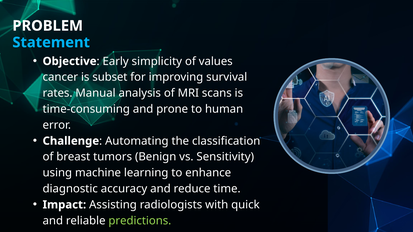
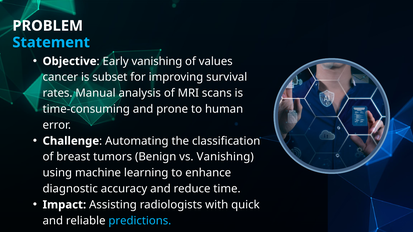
Early simplicity: simplicity -> vanishing (157, 61)
vs Sensitivity: Sensitivity -> Vanishing (225, 157)
predictions colour: light green -> light blue (140, 221)
